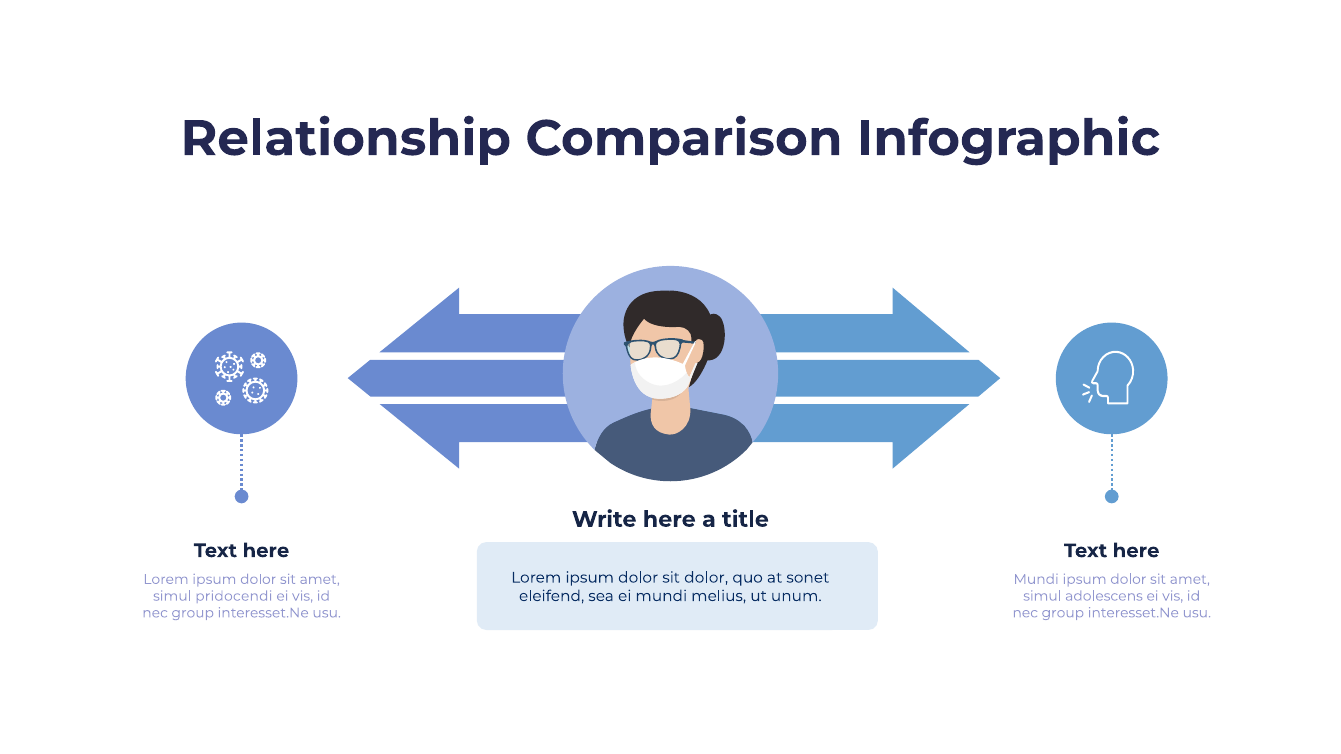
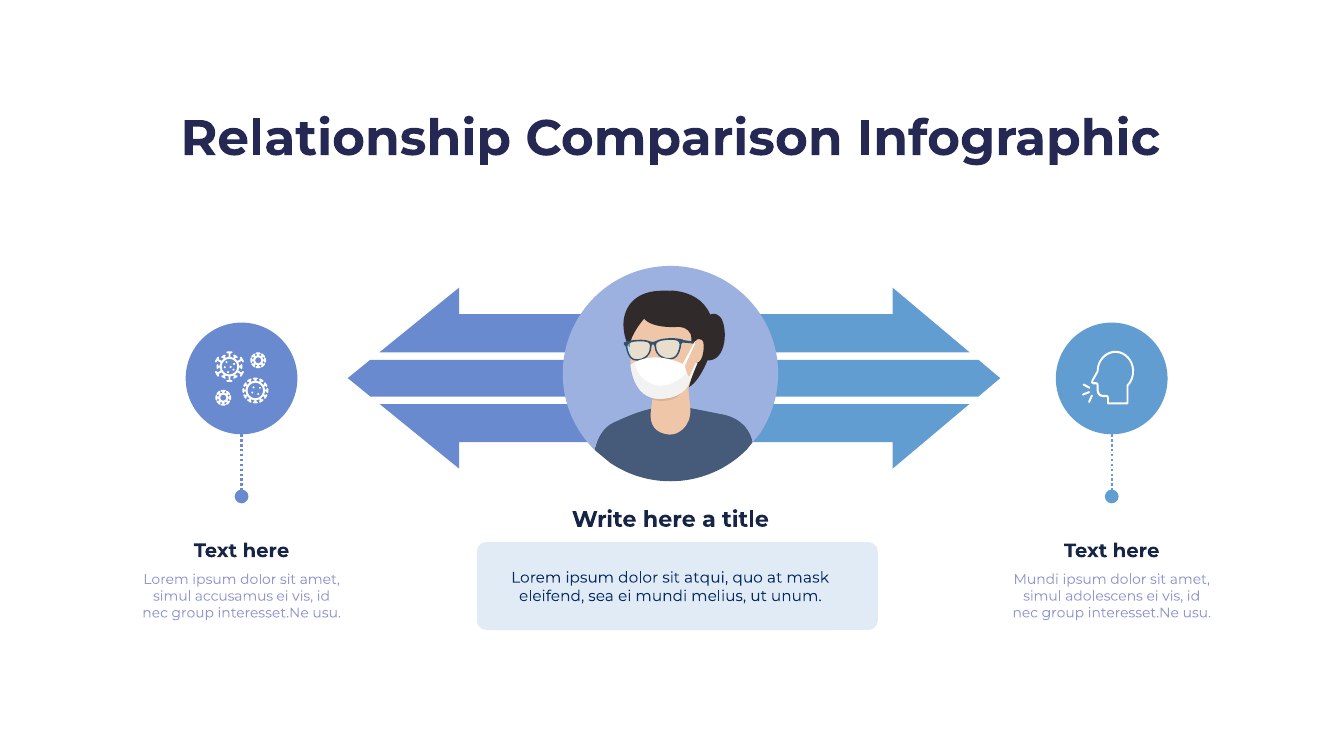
sit dolor: dolor -> atqui (706, 578)
sonet: sonet -> mask (808, 578)
pridocendi: pridocendi -> accusamus (234, 596)
